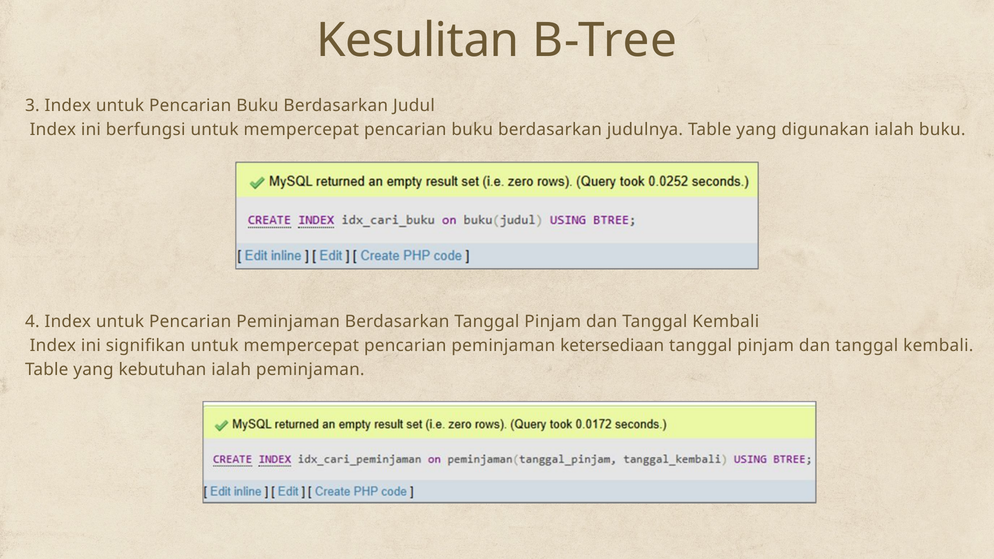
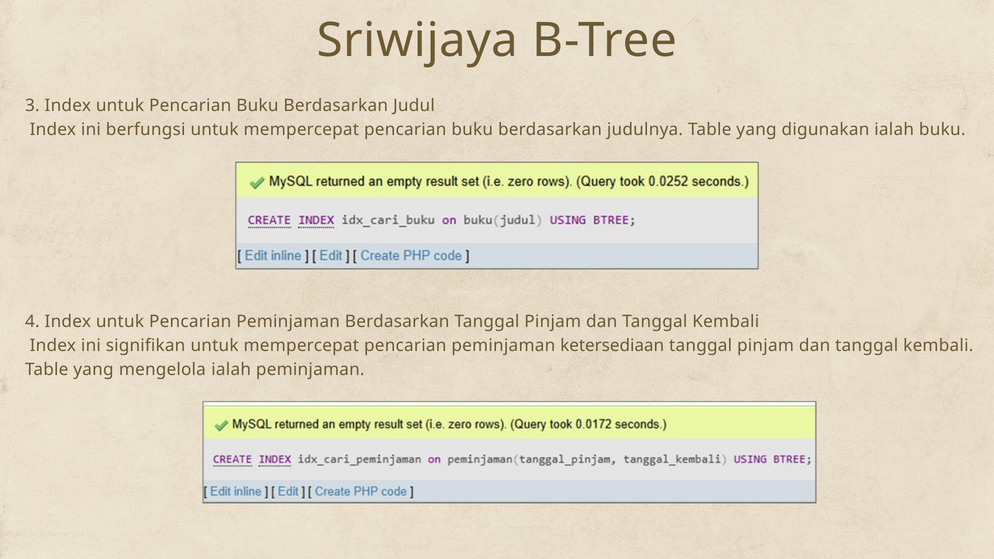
Kesulitan: Kesulitan -> Sriwijaya (417, 41)
kebutuhan: kebutuhan -> mengelola (162, 370)
